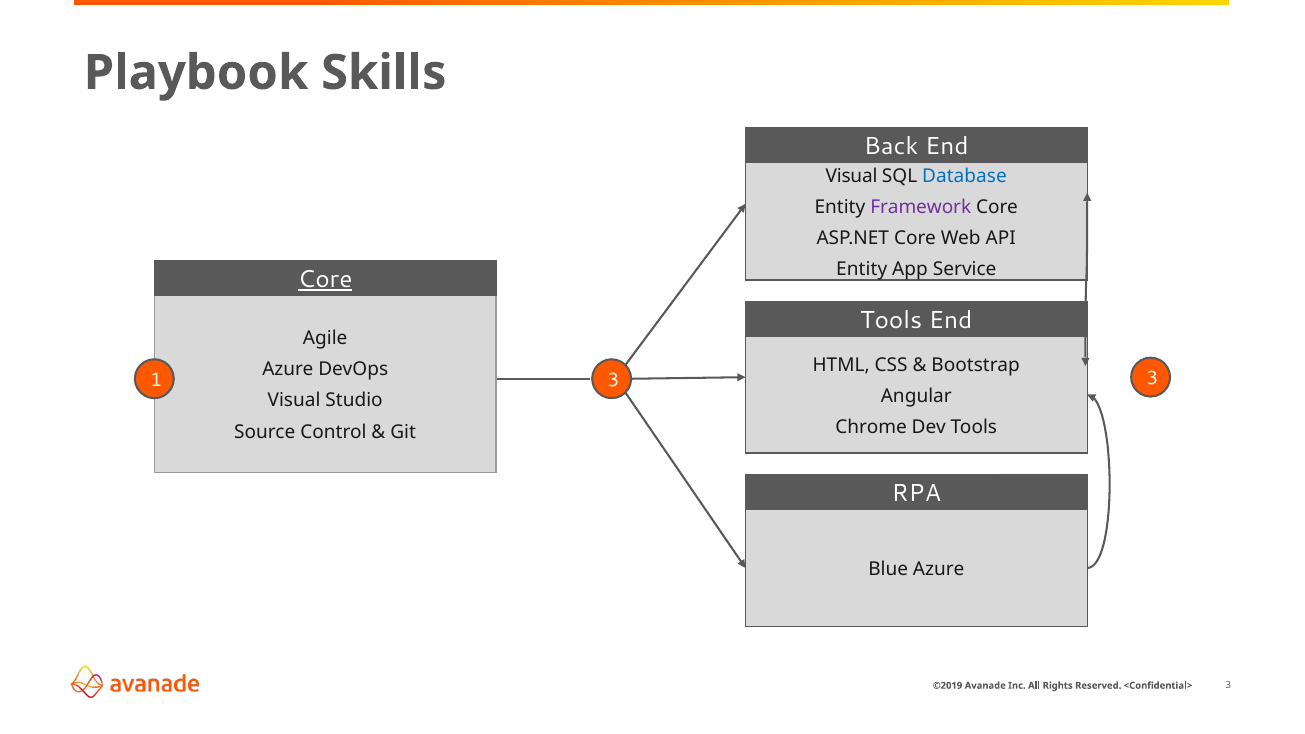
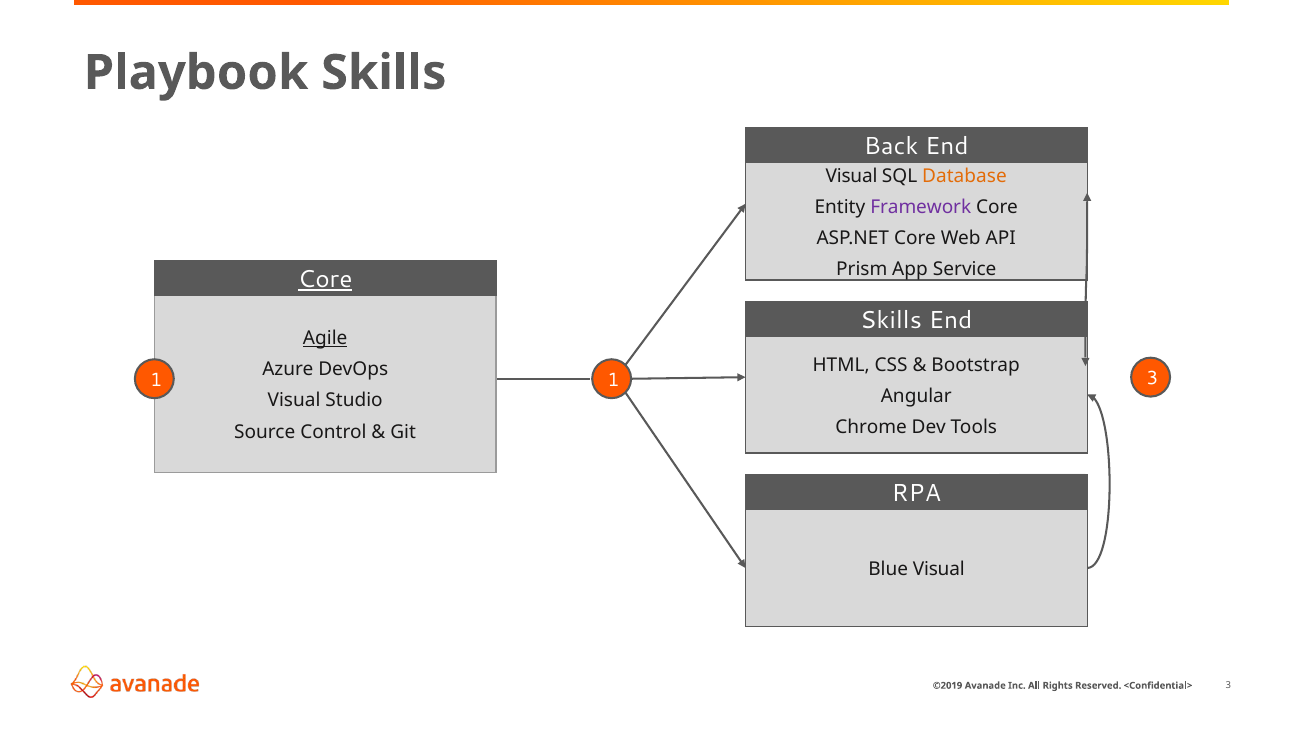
Database colour: blue -> orange (964, 176)
Entity: Entity -> Prism (862, 269)
Tools: Tools -> Skills (891, 320)
Agile underline: none -> present (325, 339)
1 3: 3 -> 1 (613, 380)
Blue Azure: Azure -> Visual (939, 569)
